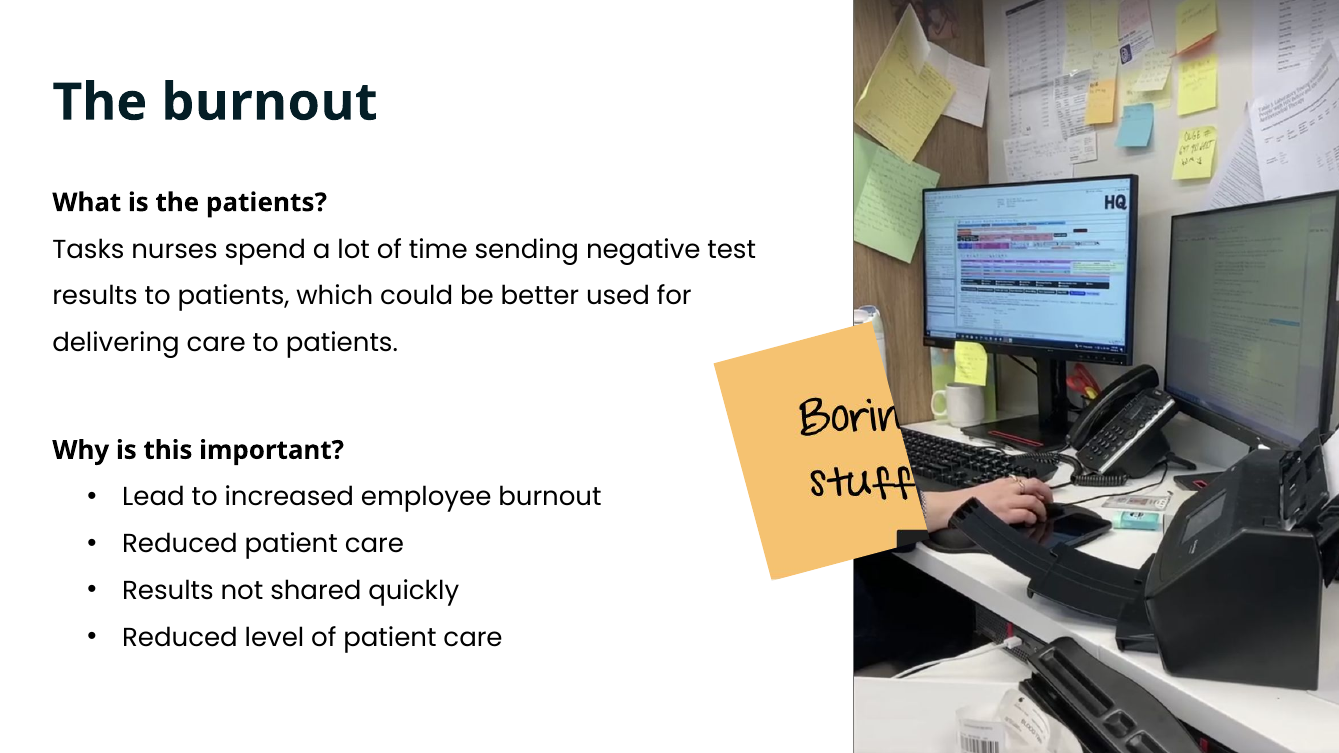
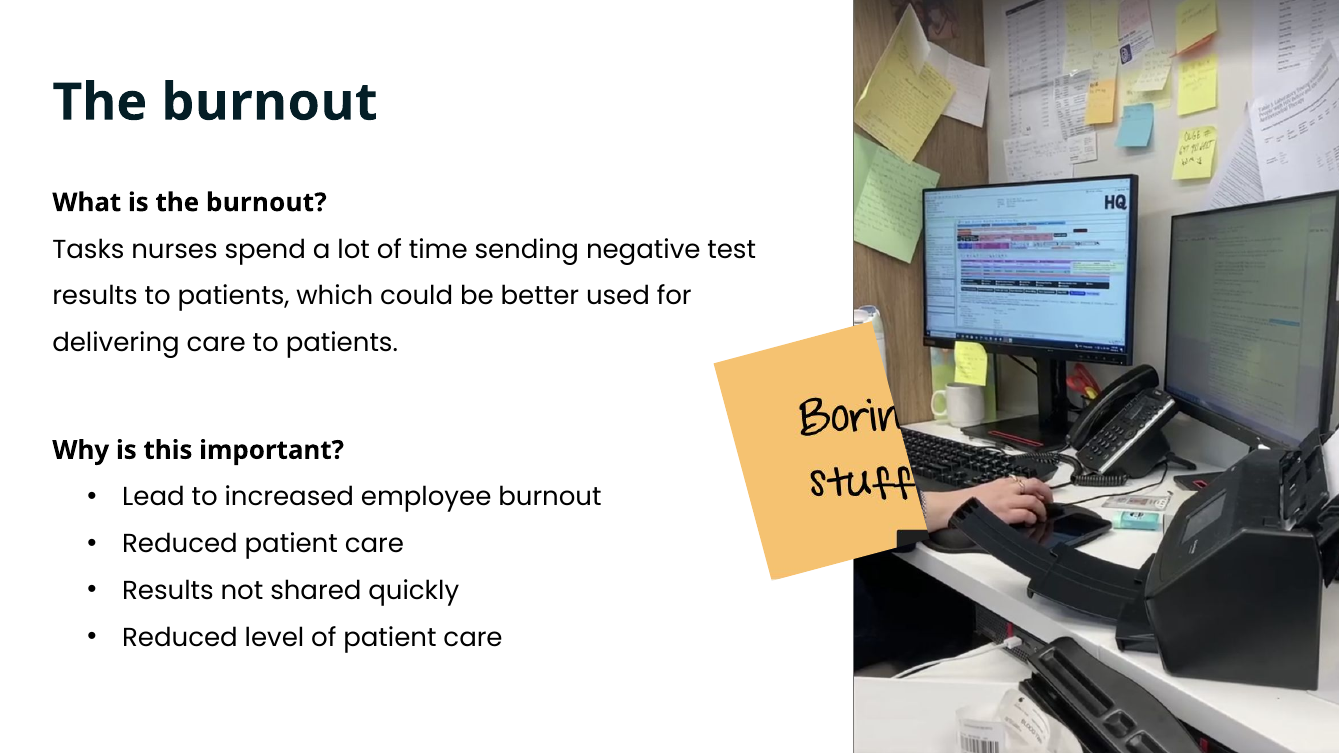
is the patients: patients -> burnout (266, 203)
